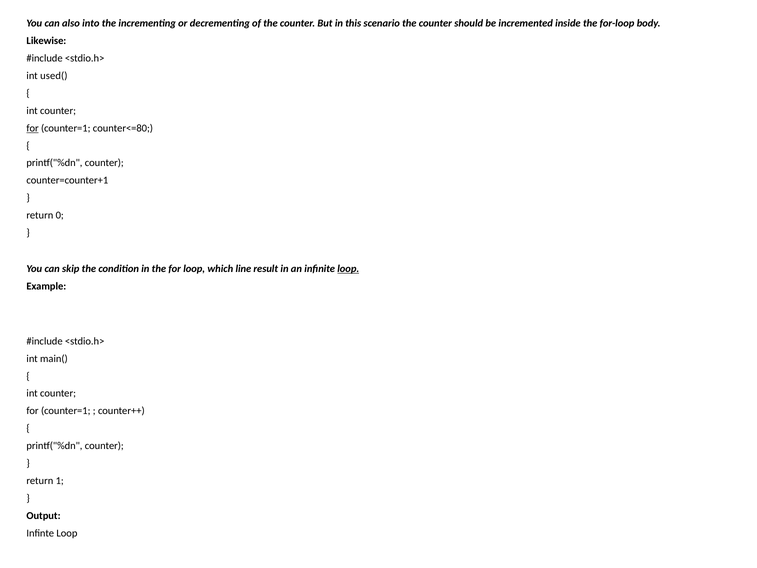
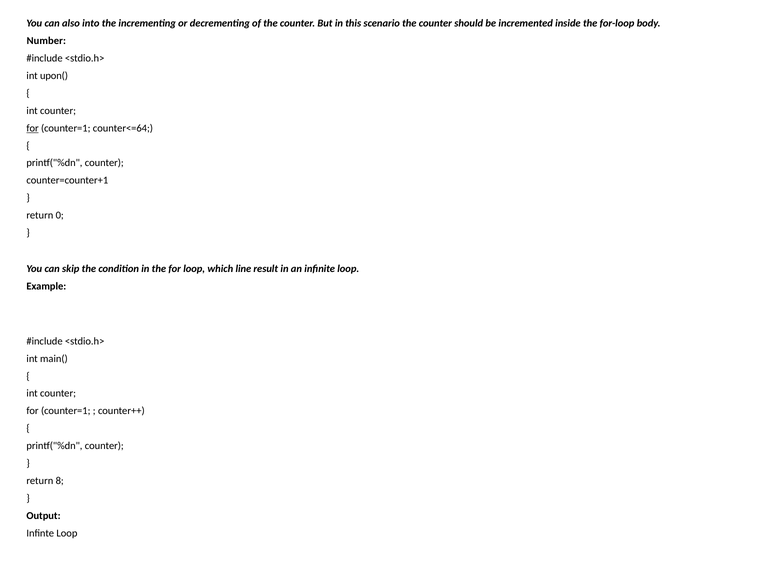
Likewise: Likewise -> Number (46, 41)
used(: used( -> upon( (54, 76)
counter<=80: counter<=80 -> counter<=64 (123, 128)
loop underline: present -> none (348, 269)
1: 1 -> 8 (60, 481)
